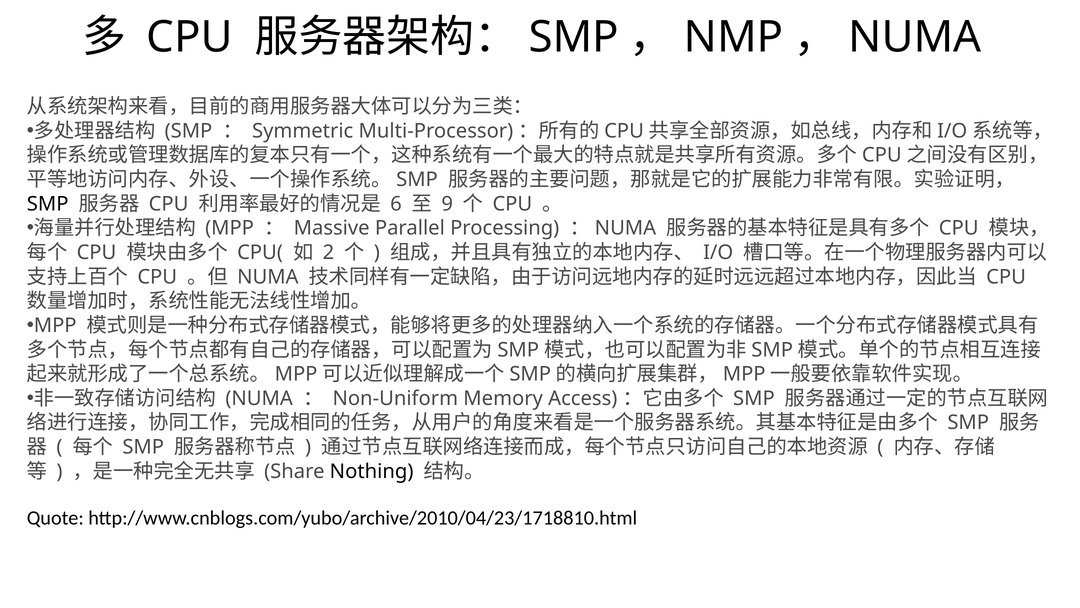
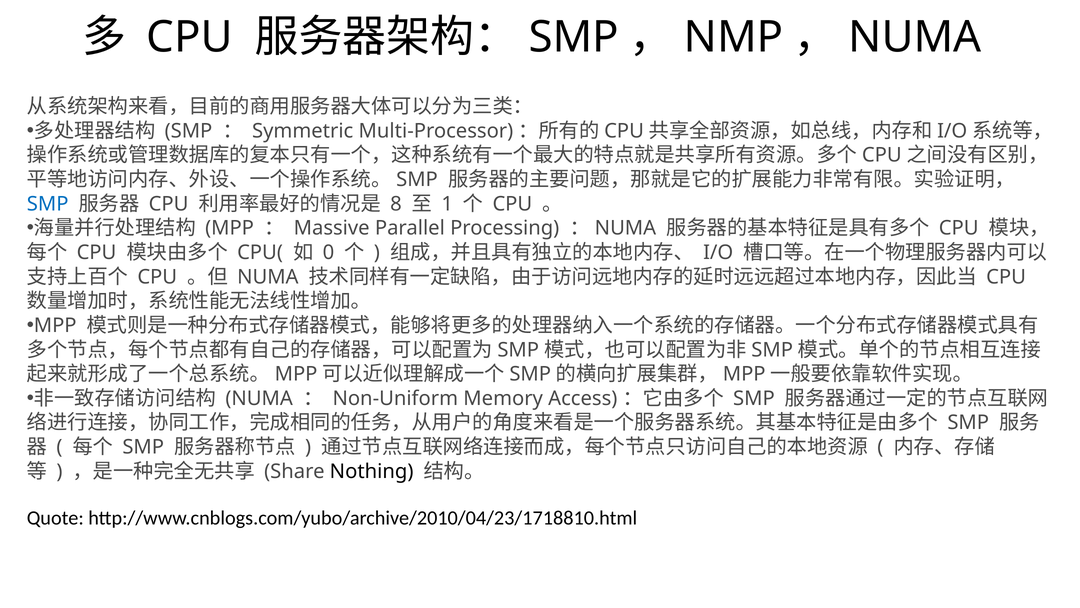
SMP colour: black -> blue (48, 204)
6: 6 -> 8 (396, 204)
9: 9 -> 1 (447, 204)
2: 2 -> 0 (329, 252)
